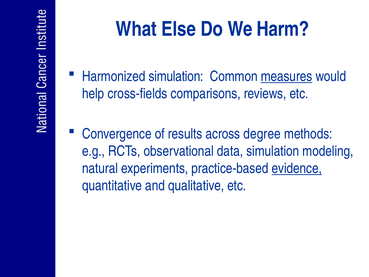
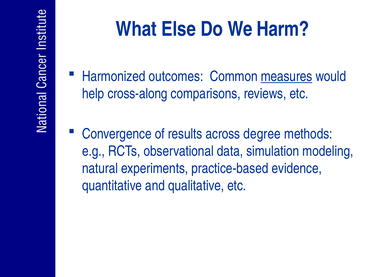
Harmonized simulation: simulation -> outcomes (176, 76)
cross-fields: cross-fields -> cross-along (138, 94)
evidence underline: present -> none (297, 168)
